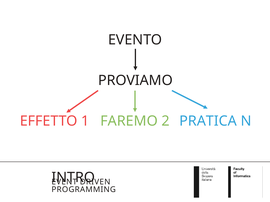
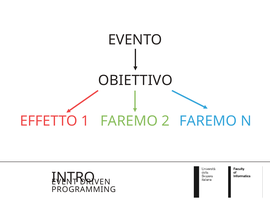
PROVIAMO: PROVIAMO -> OBIETTIVO (135, 81)
2 PRATICA: PRATICA -> FAREMO (208, 121)
